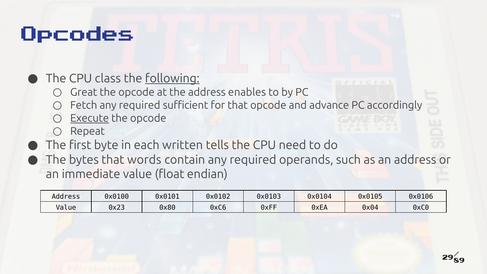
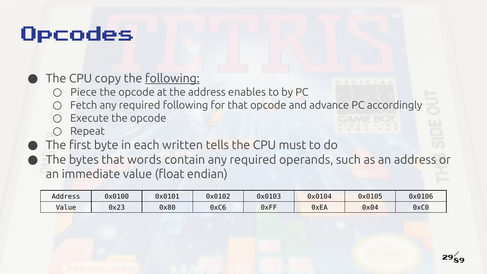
class: class -> copy (108, 79)
Great: Great -> Piece (84, 92)
required sufficient: sufficient -> following (186, 105)
Execute underline: present -> none (90, 118)
need: need -> must (292, 145)
